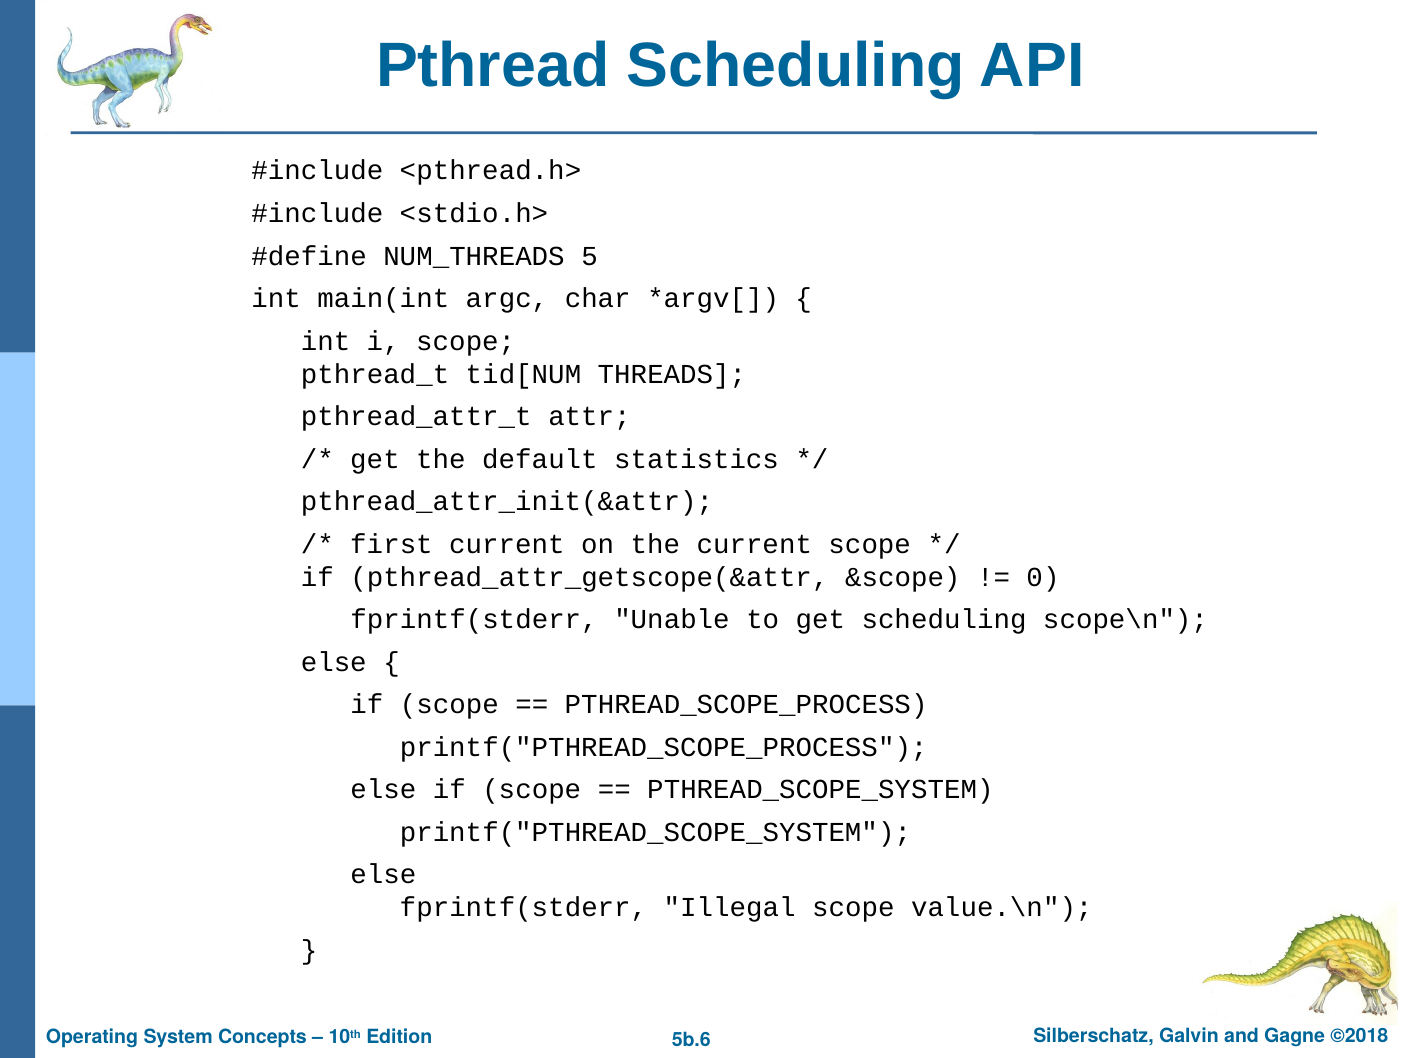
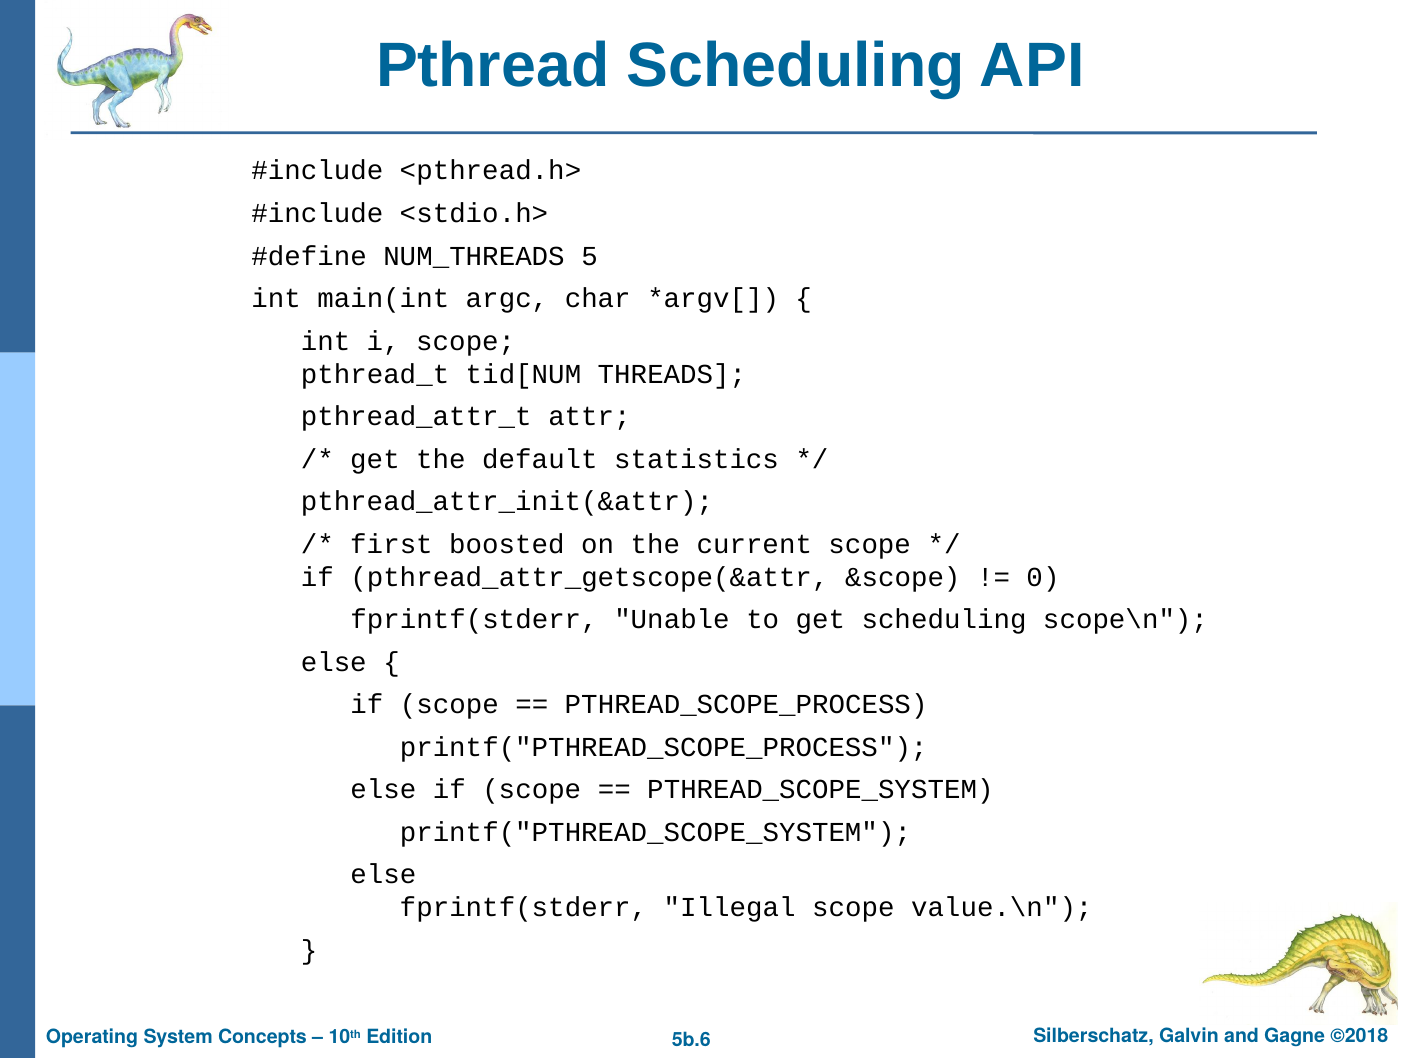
first current: current -> boosted (507, 544)
